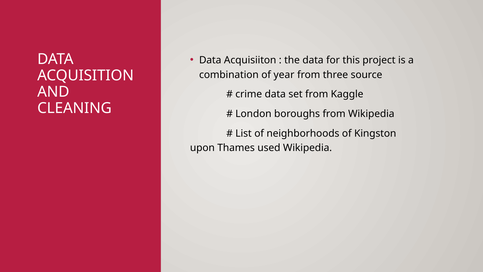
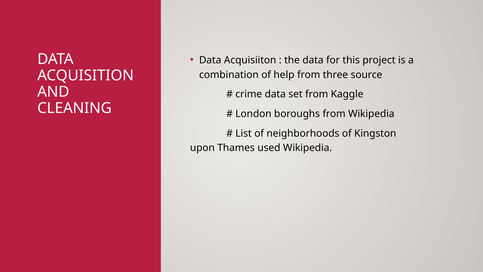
year: year -> help (284, 75)
